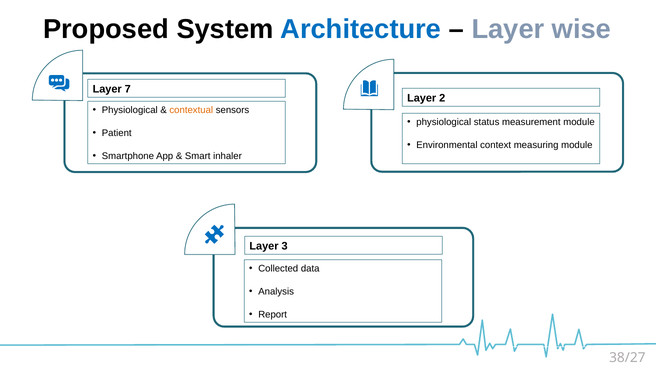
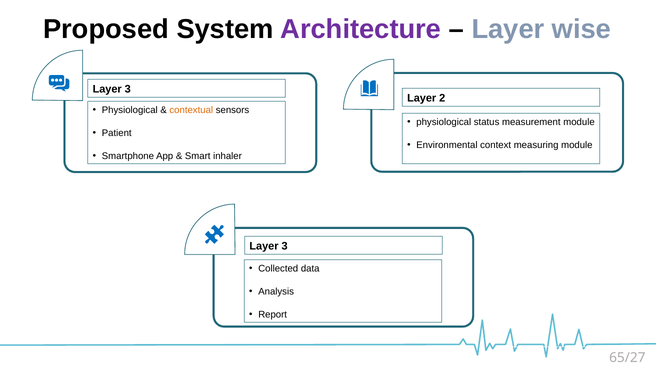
Architecture colour: blue -> purple (361, 29)
7: 7 -> 3 (128, 89)
38/27: 38/27 -> 65/27 (627, 358)
